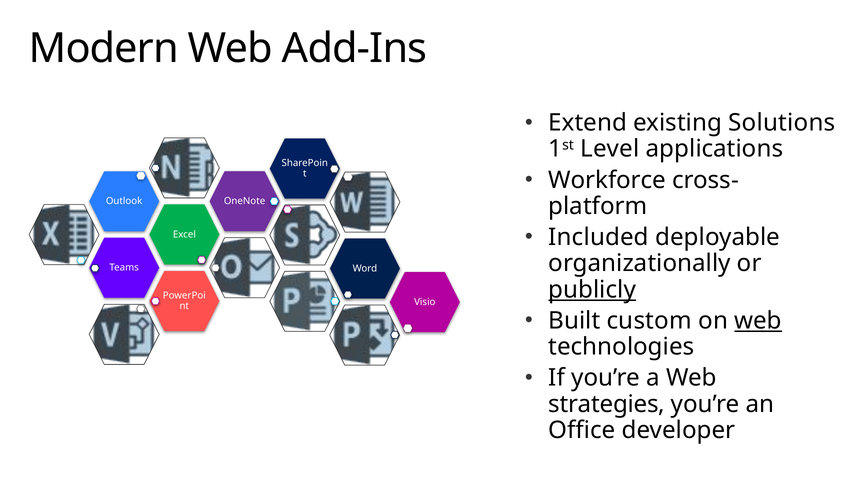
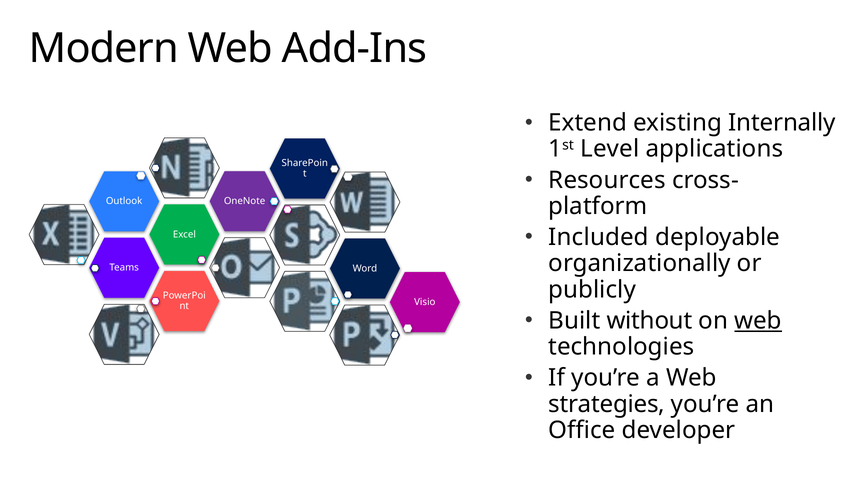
Solutions: Solutions -> Internally (782, 123)
Workforce: Workforce -> Resources (607, 180)
publicly underline: present -> none (592, 289)
custom: custom -> without (649, 320)
